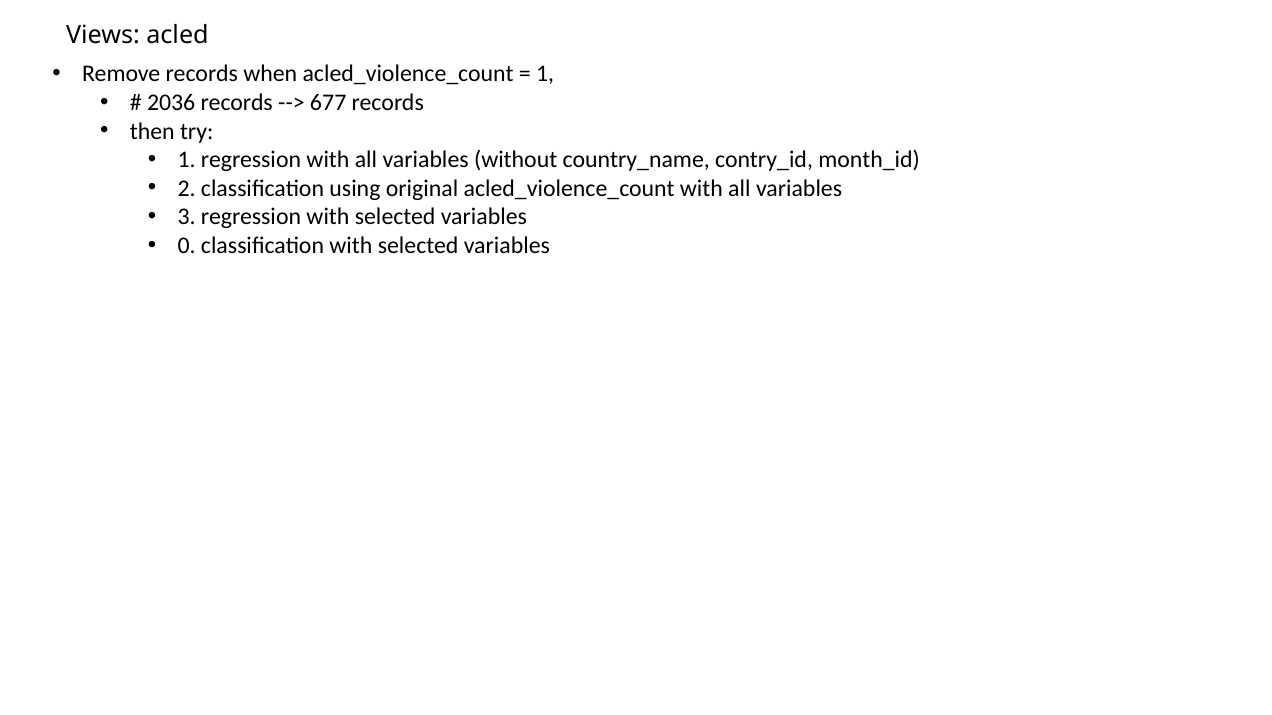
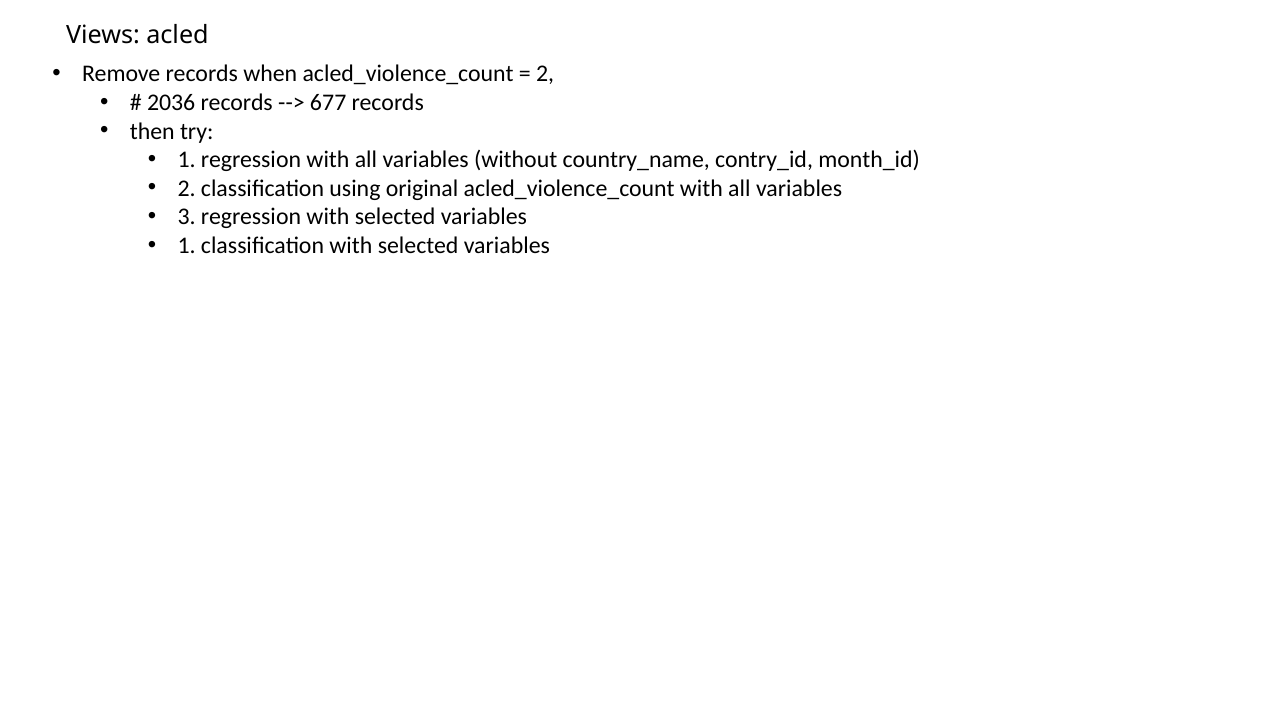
1: 1 -> 2 (545, 74)
0: 0 -> 1 (187, 246)
